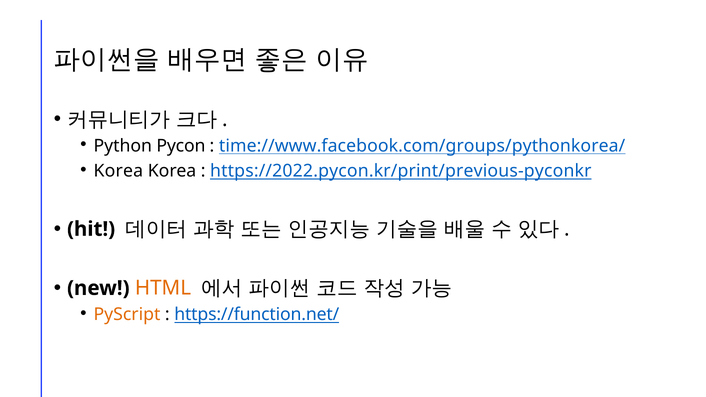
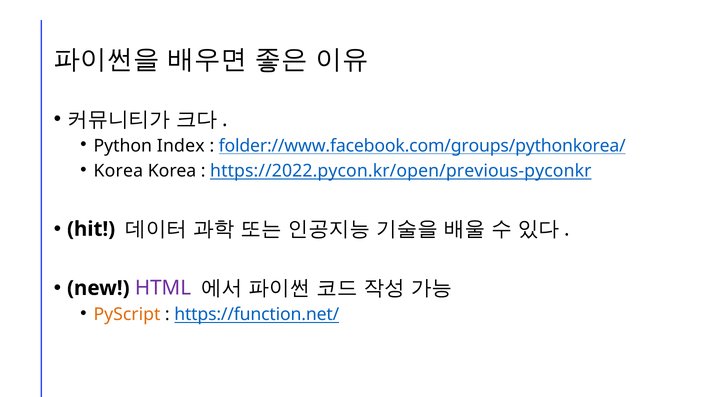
Pycon: Pycon -> Index (181, 146)
time://www.facebook.com/groups/pythonkorea/: time://www.facebook.com/groups/pythonkorea/ -> folder://www.facebook.com/groups/pythonkorea/ (422, 146)
https://2022.pycon.kr/print/previous-pyconkr: https://2022.pycon.kr/print/previous-pyconkr -> https://2022.pycon.kr/open/previous-pyconkr (401, 171)
HTML colour: orange -> purple (163, 288)
